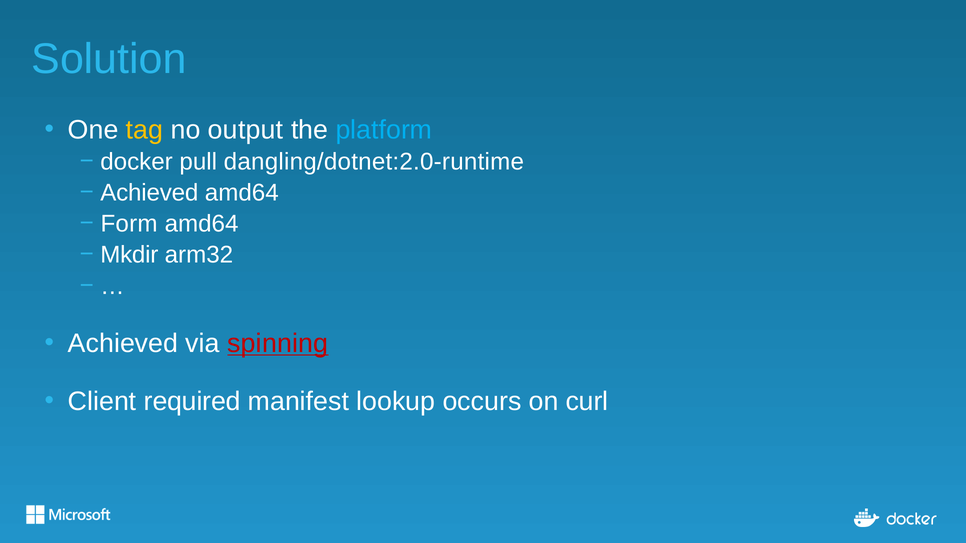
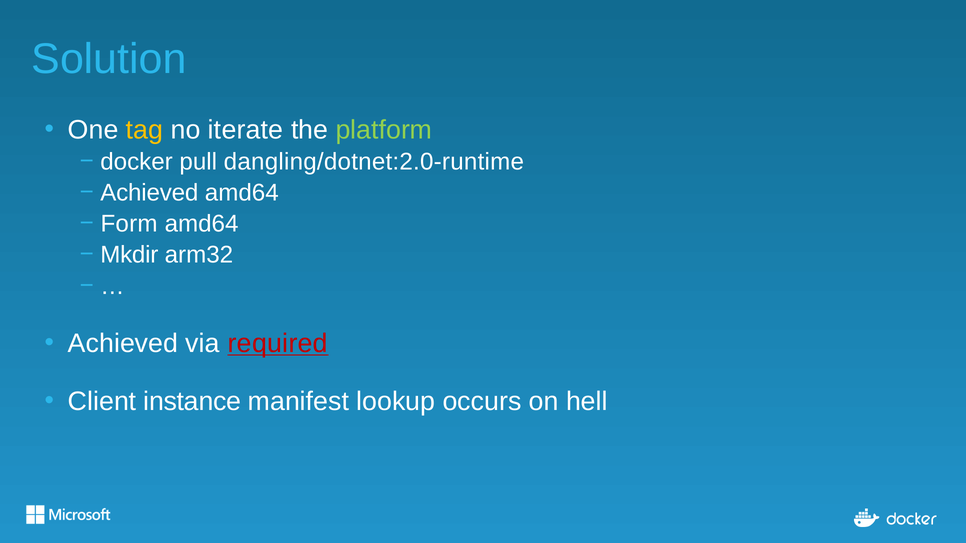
output: output -> iterate (246, 130)
platform colour: light blue -> light green (384, 130)
spinning: spinning -> required (278, 344)
required: required -> instance (192, 402)
curl: curl -> hell (587, 402)
